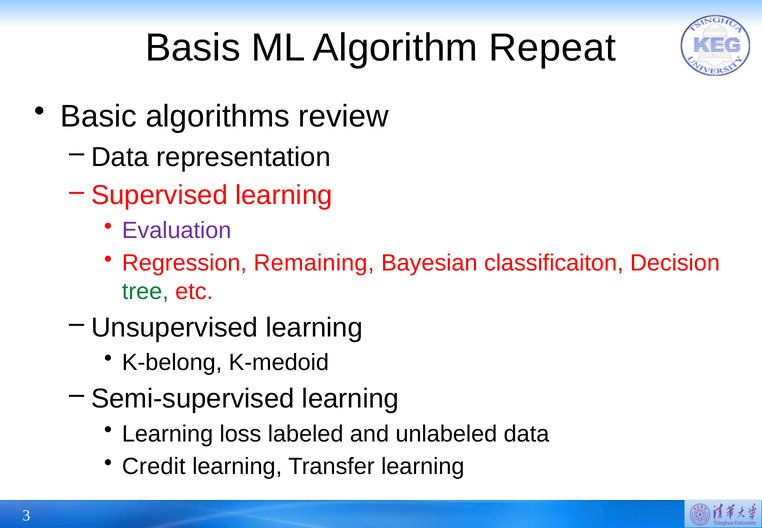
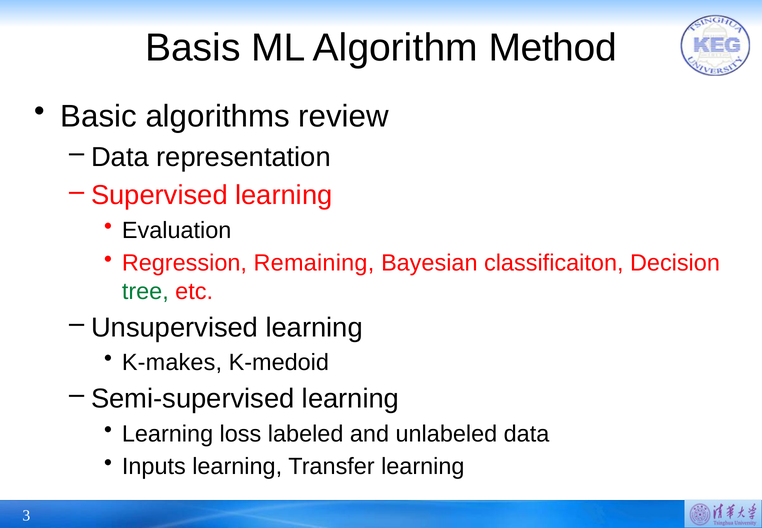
Repeat: Repeat -> Method (553, 48)
Evaluation colour: purple -> black (177, 230)
K-belong: K-belong -> K-makes (172, 362)
Credit: Credit -> Inputs (154, 466)
